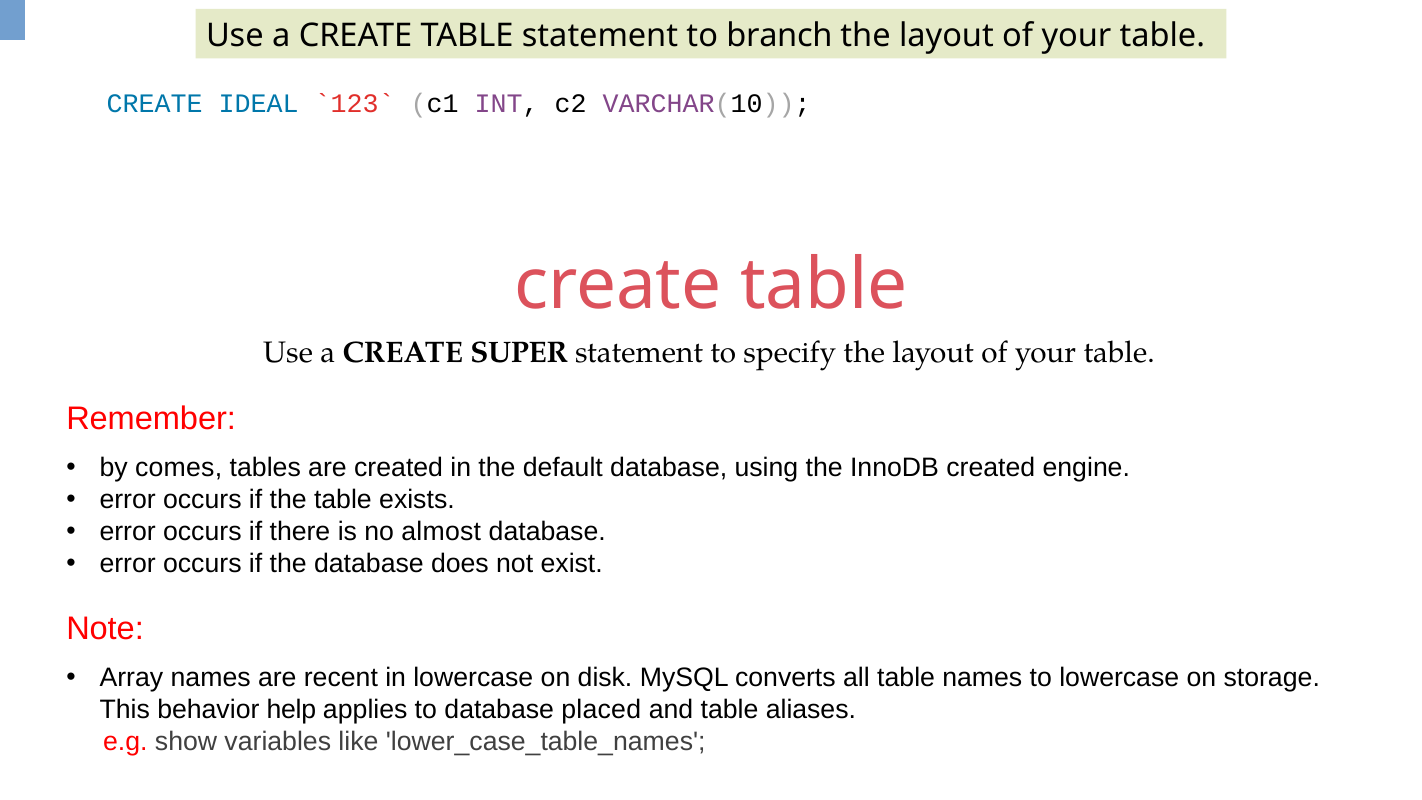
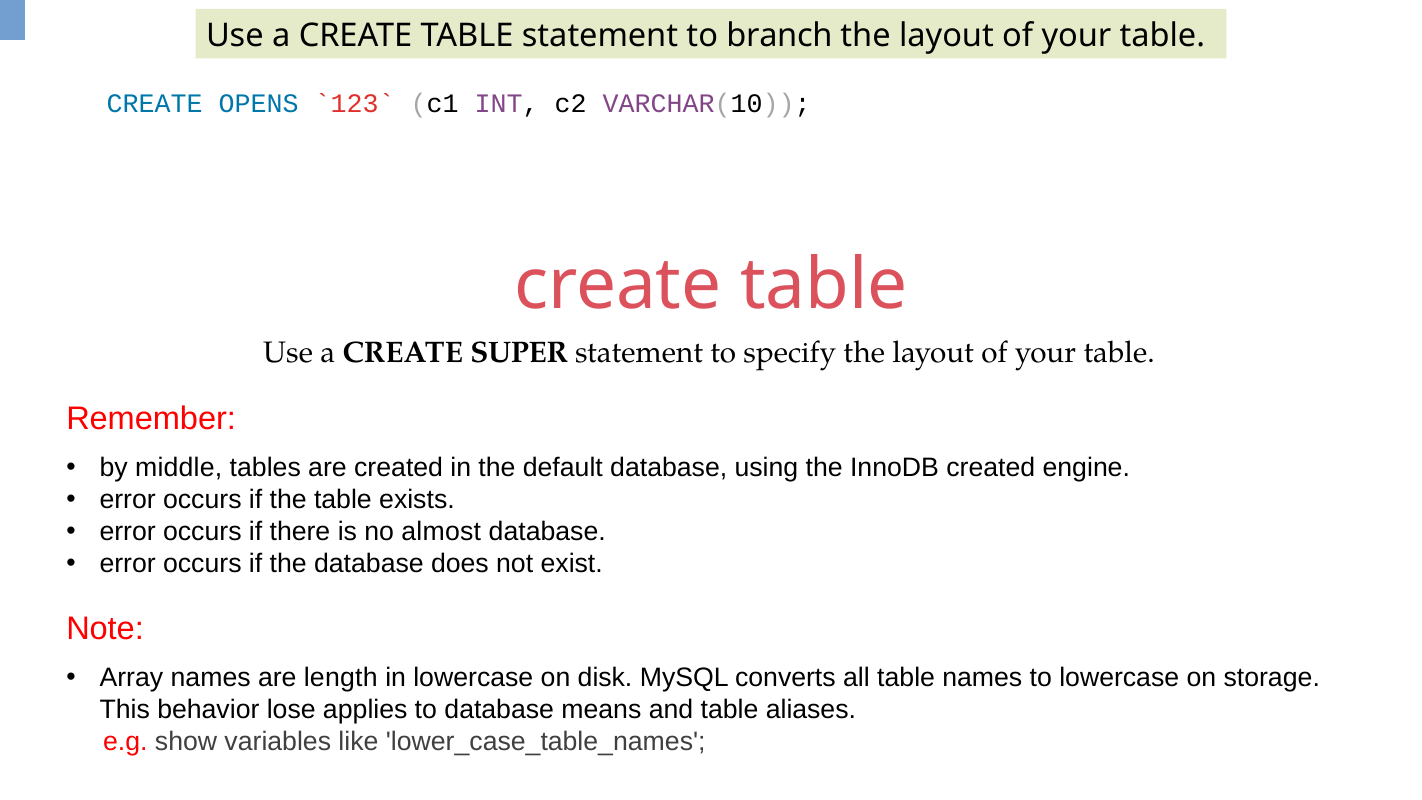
IDEAL: IDEAL -> OPENS (259, 104)
comes: comes -> middle (179, 468)
recent: recent -> length (341, 678)
help: help -> lose (291, 710)
placed: placed -> means (601, 710)
